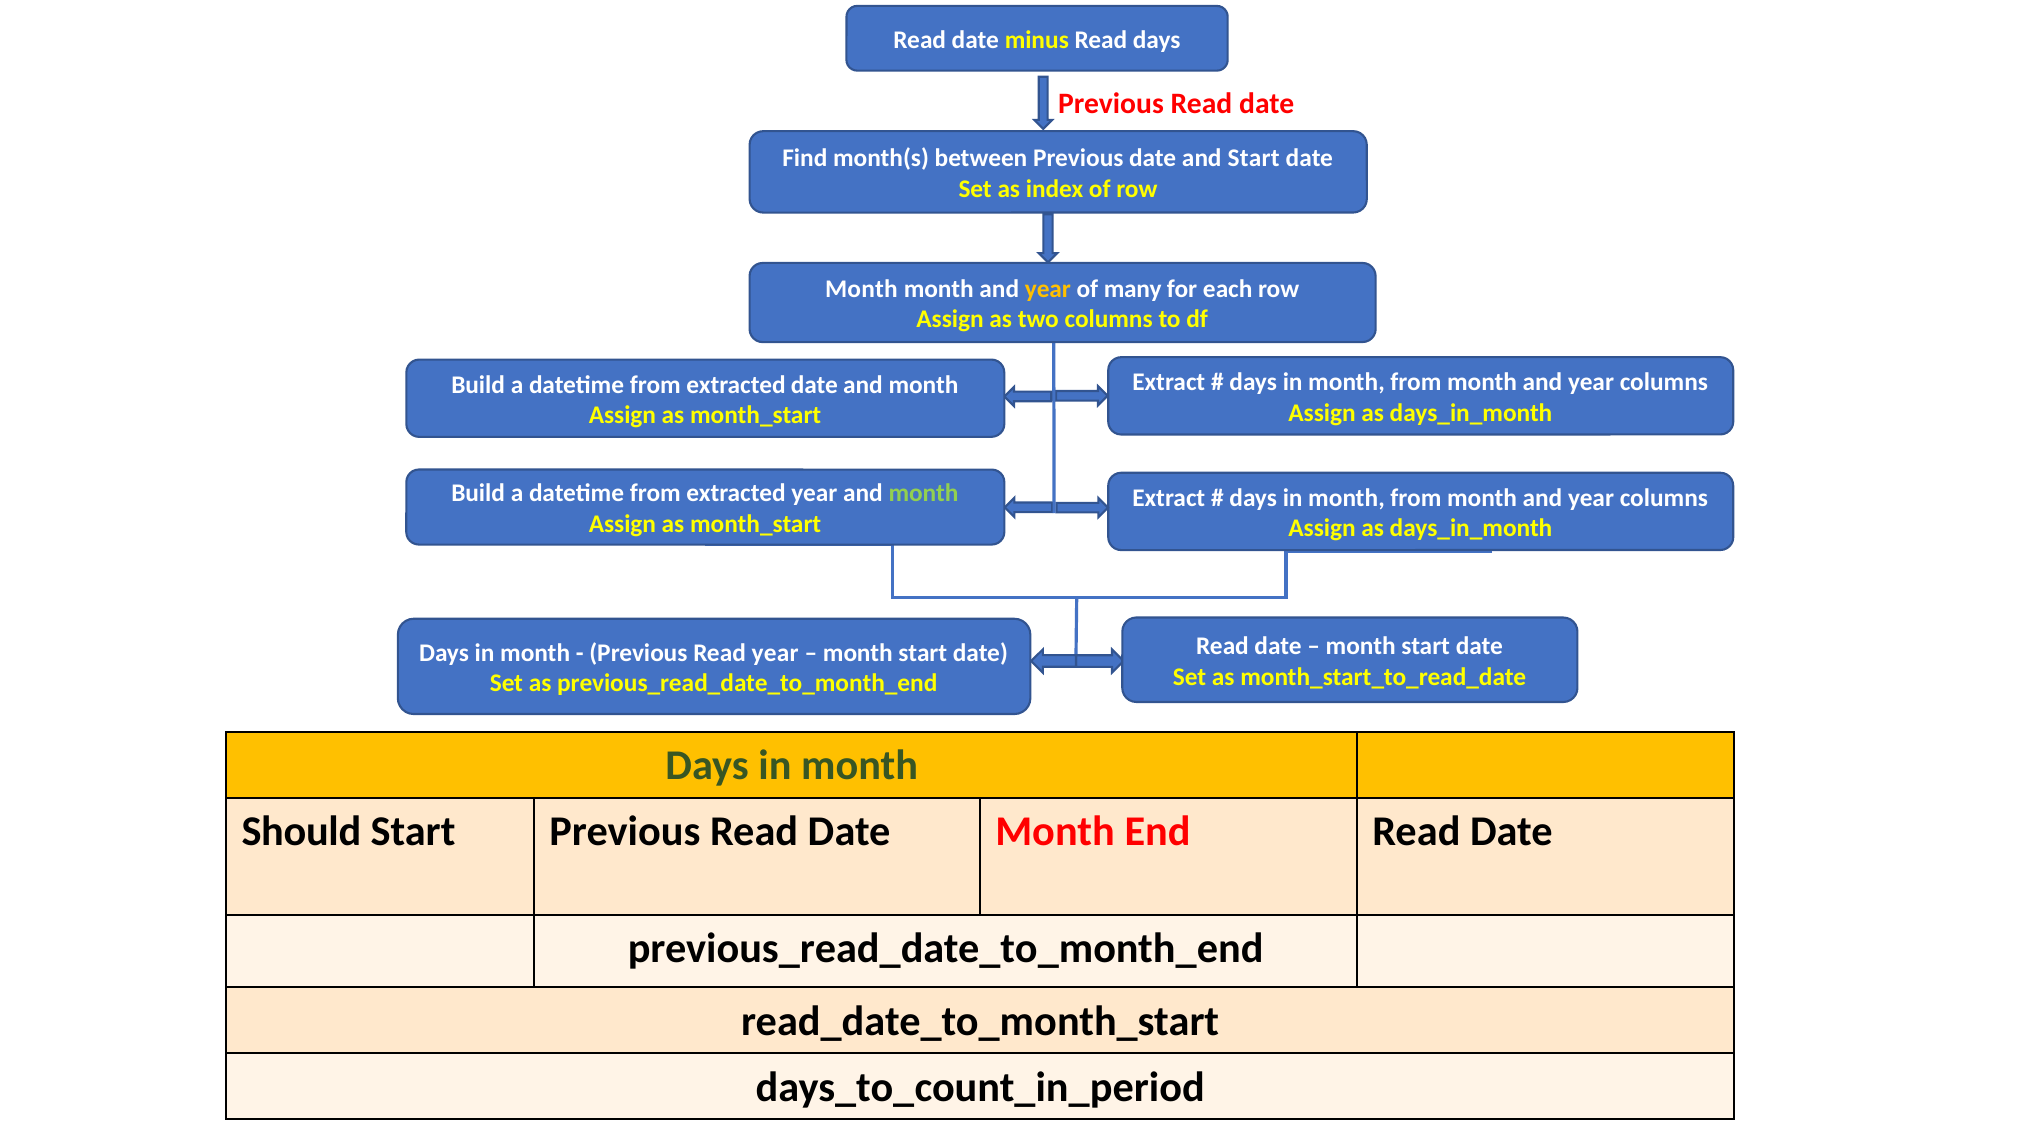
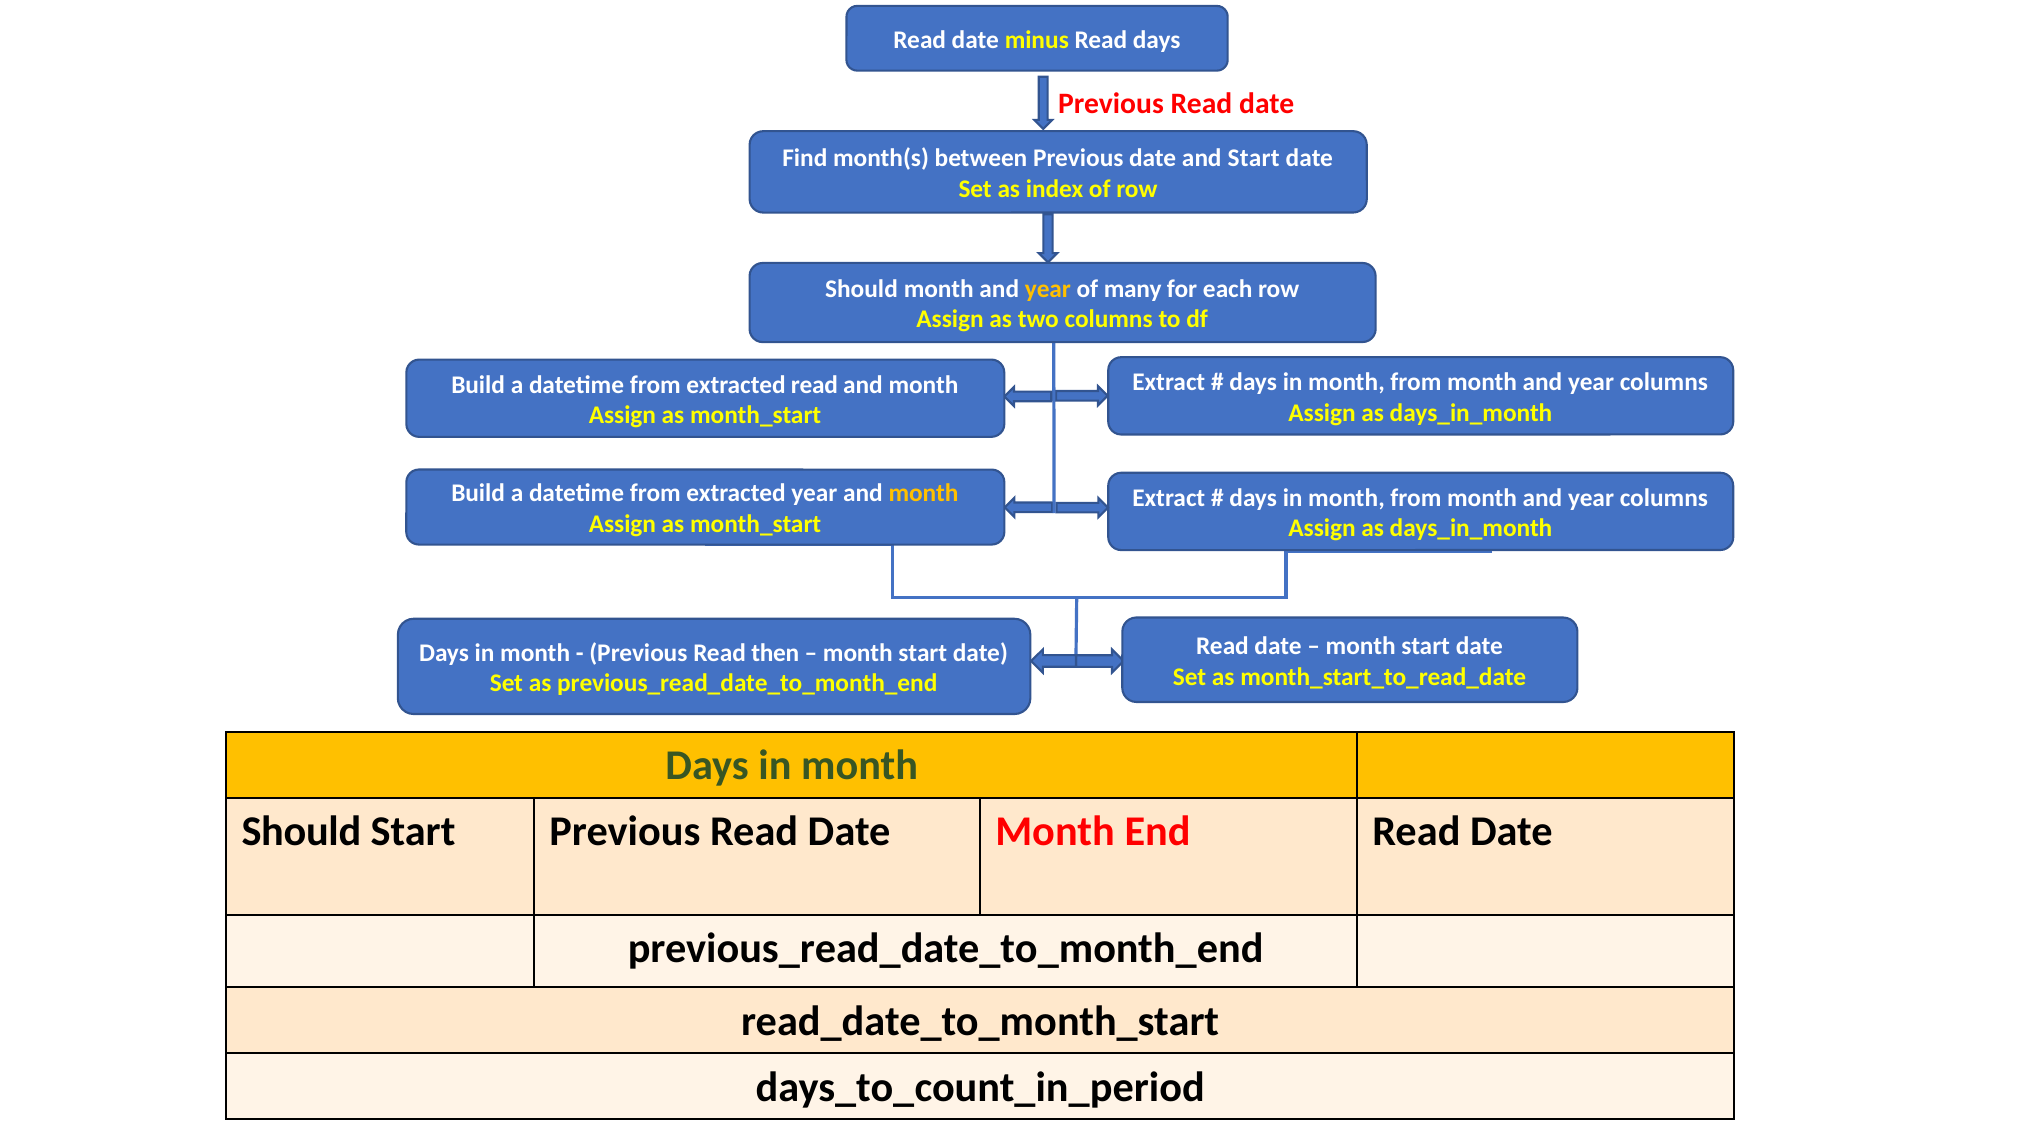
Month: Month -> Should (861, 289)
extracted date: date -> read (814, 385)
month colour: light green -> yellow (924, 494)
Read year: year -> then (775, 653)
